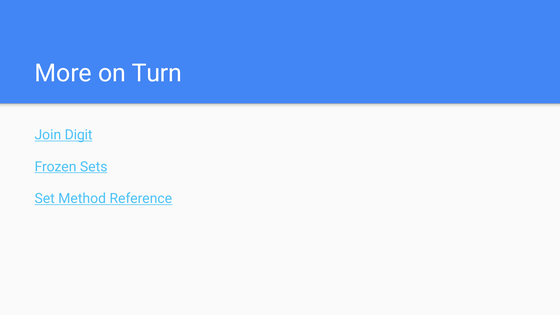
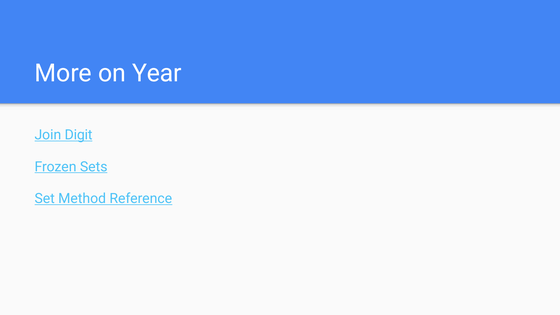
Turn: Turn -> Year (157, 73)
